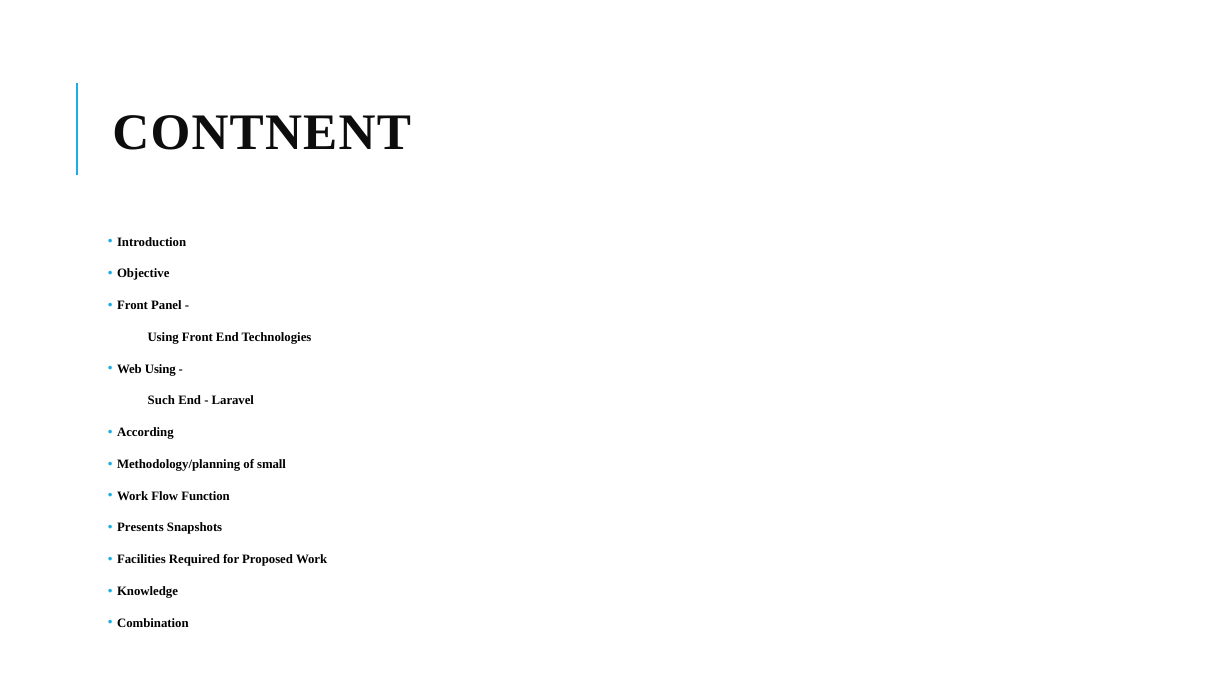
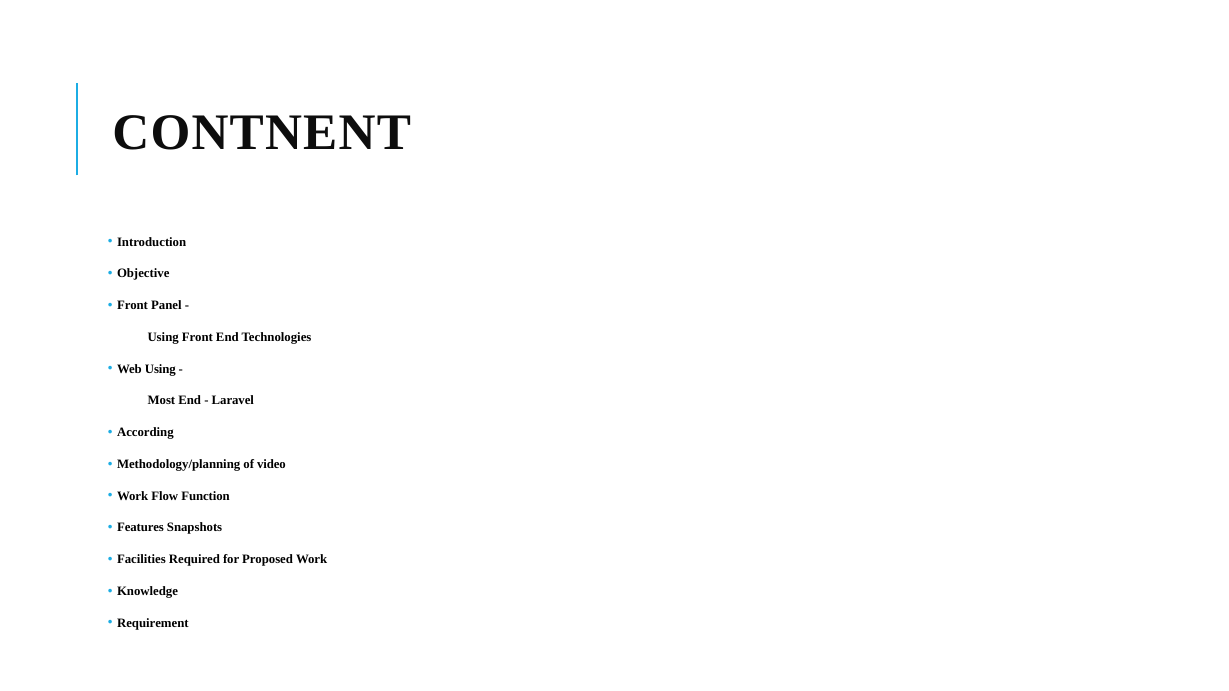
Such: Such -> Most (161, 401)
small: small -> video (271, 464)
Presents: Presents -> Features (140, 528)
Combination: Combination -> Requirement (153, 623)
